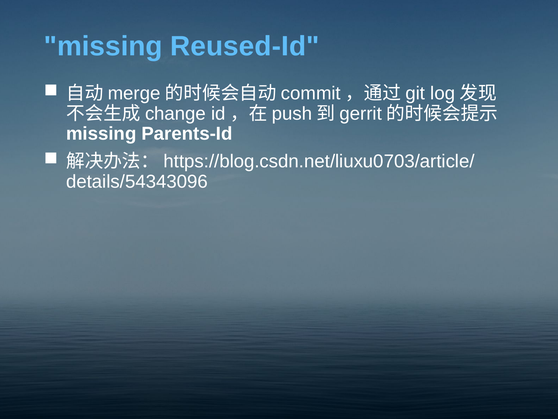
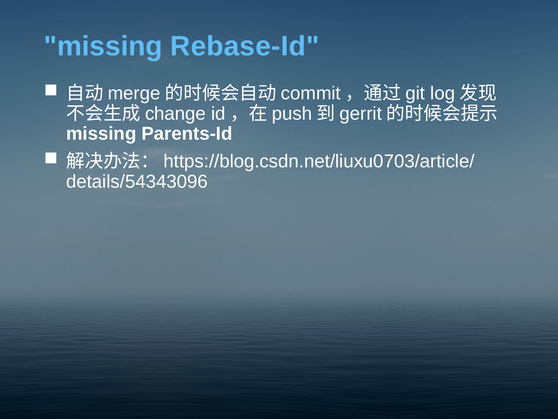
Reused-Id: Reused-Id -> Rebase-Id (245, 46)
